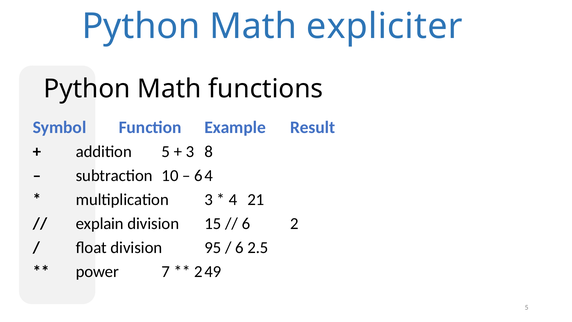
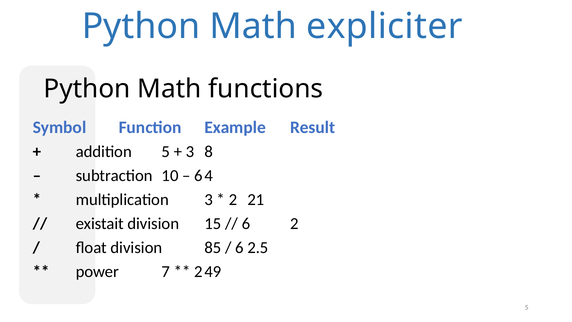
4: 4 -> 2 (233, 199)
explain: explain -> existait (100, 223)
95: 95 -> 85 (213, 247)
